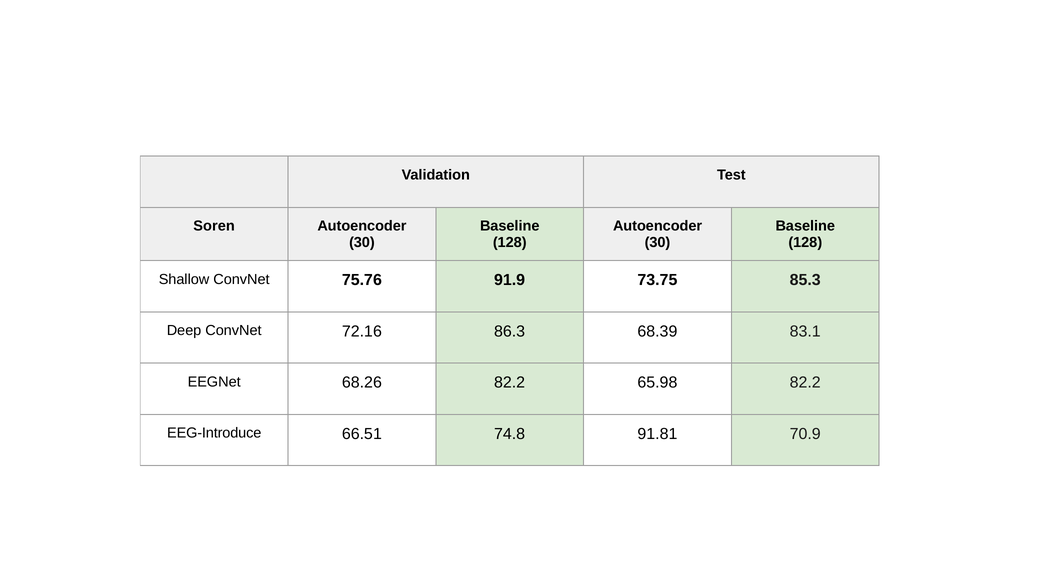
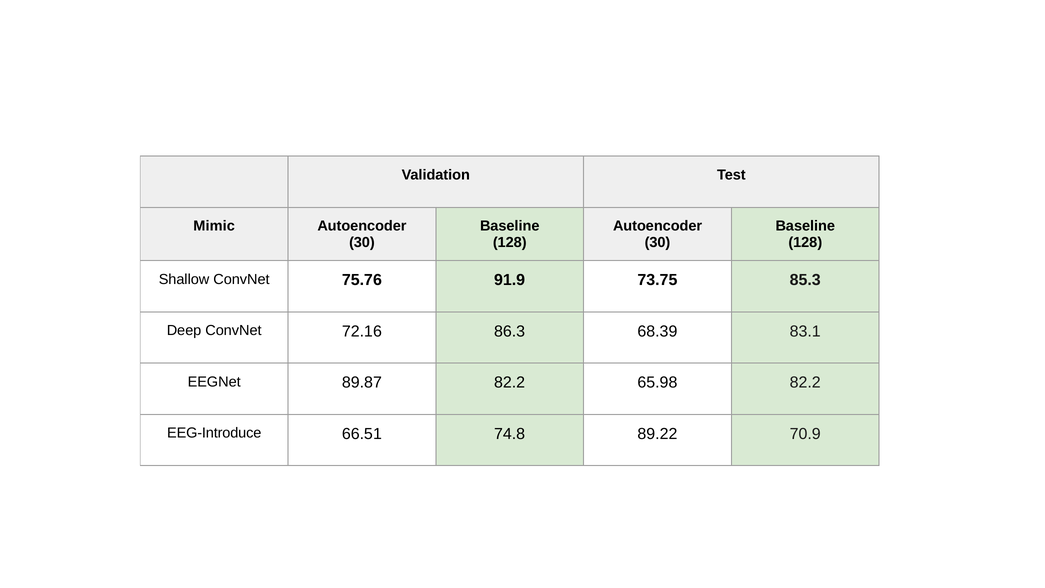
Soren: Soren -> Mimic (214, 226)
68.26: 68.26 -> 89.87 (362, 383)
91.81: 91.81 -> 89.22 (657, 434)
